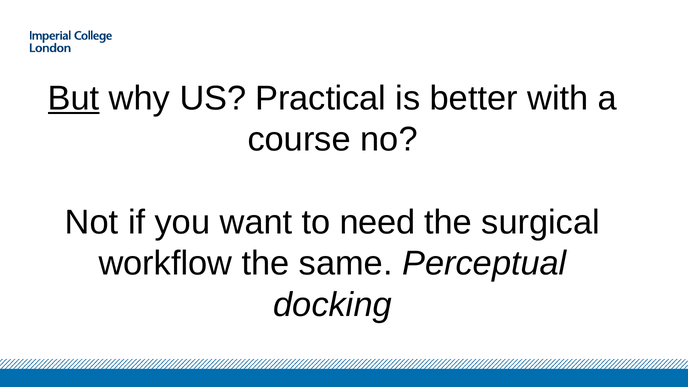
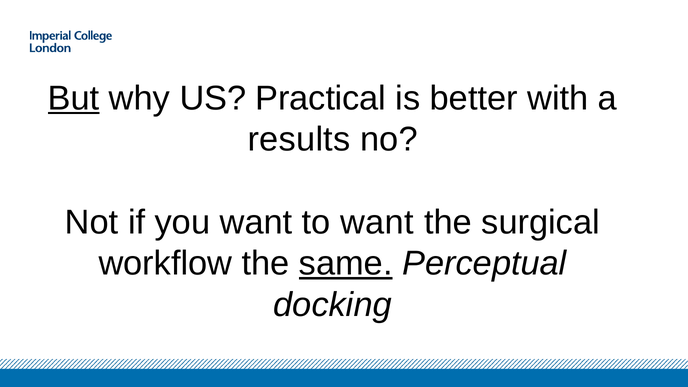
course: course -> results (299, 140)
to need: need -> want (377, 222)
same underline: none -> present (346, 263)
